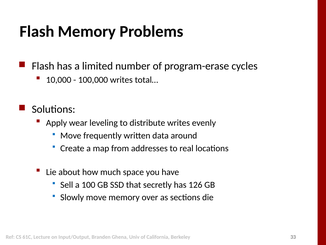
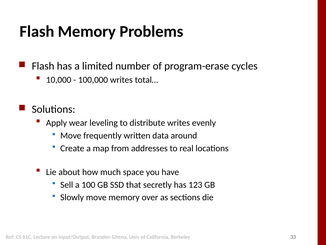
126: 126 -> 123 (195, 184)
